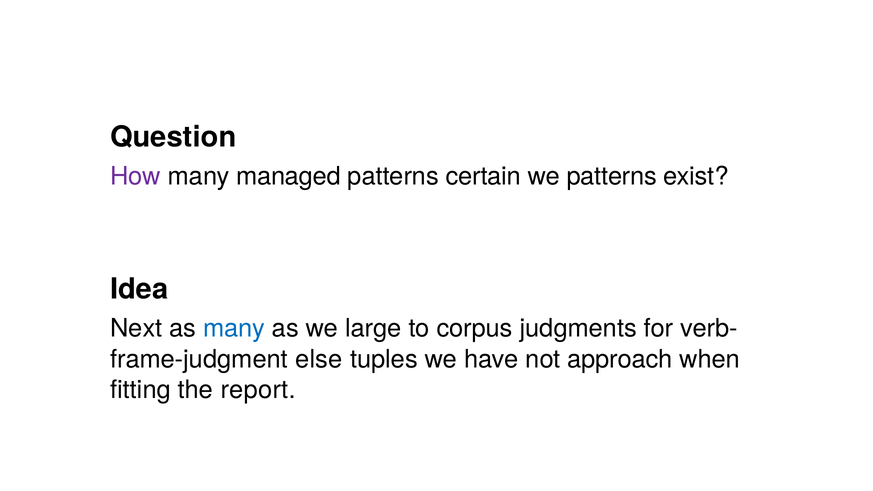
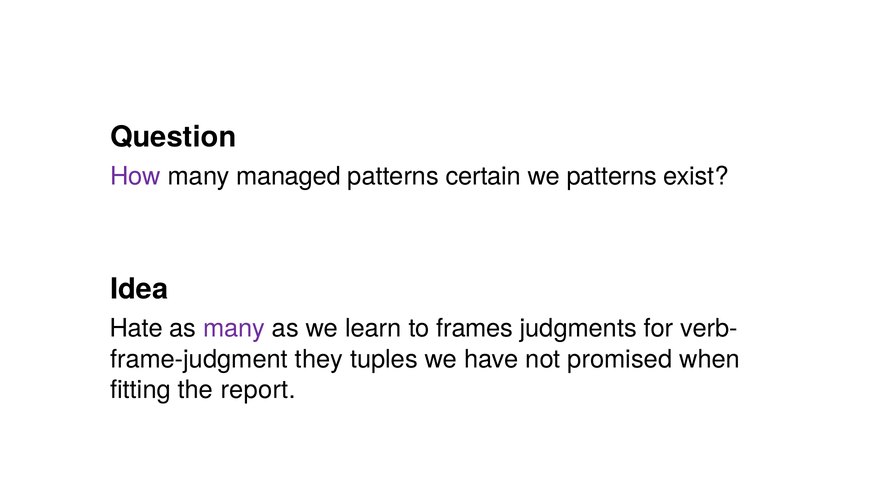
Next: Next -> Hate (136, 329)
many colour: blue -> purple (234, 329)
large: large -> learn (373, 329)
corpus: corpus -> frames (475, 329)
else: else -> they (319, 359)
approach: approach -> promised (620, 359)
